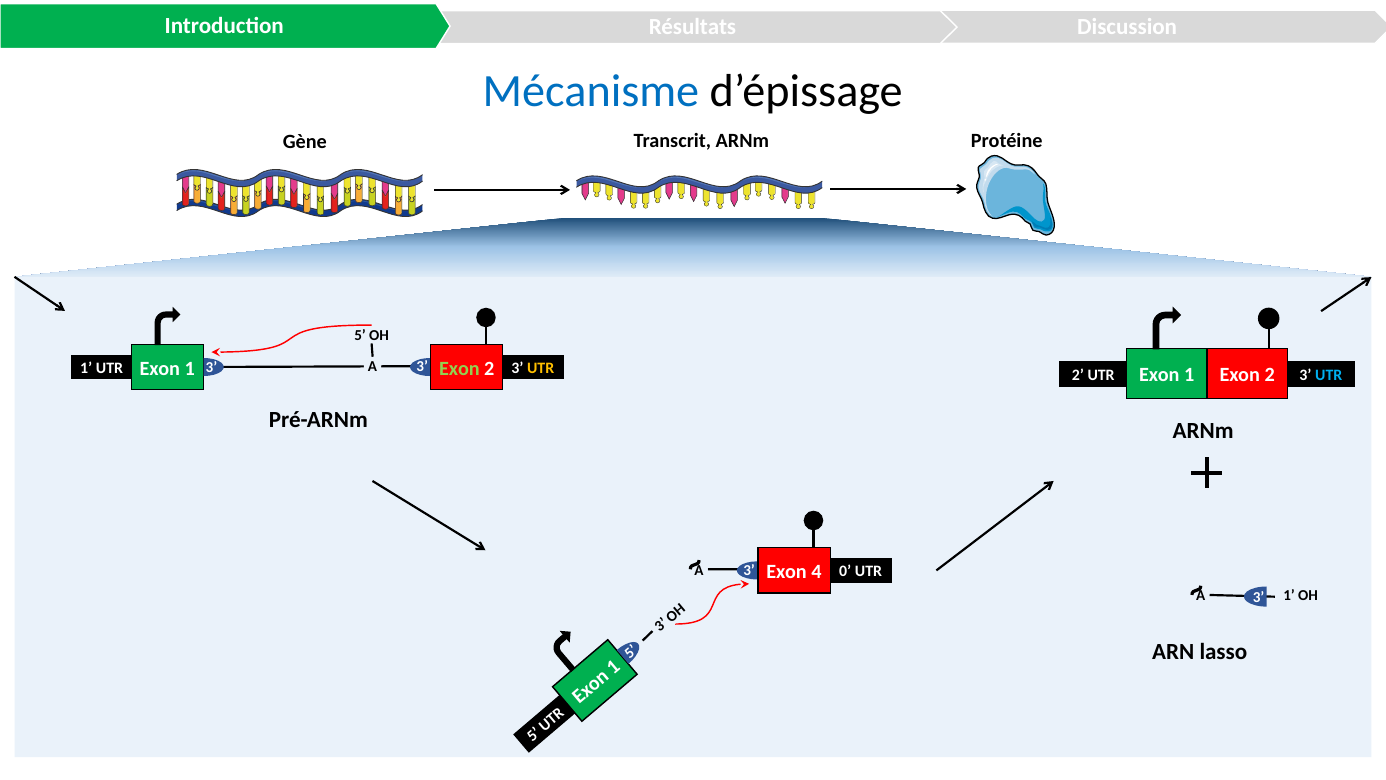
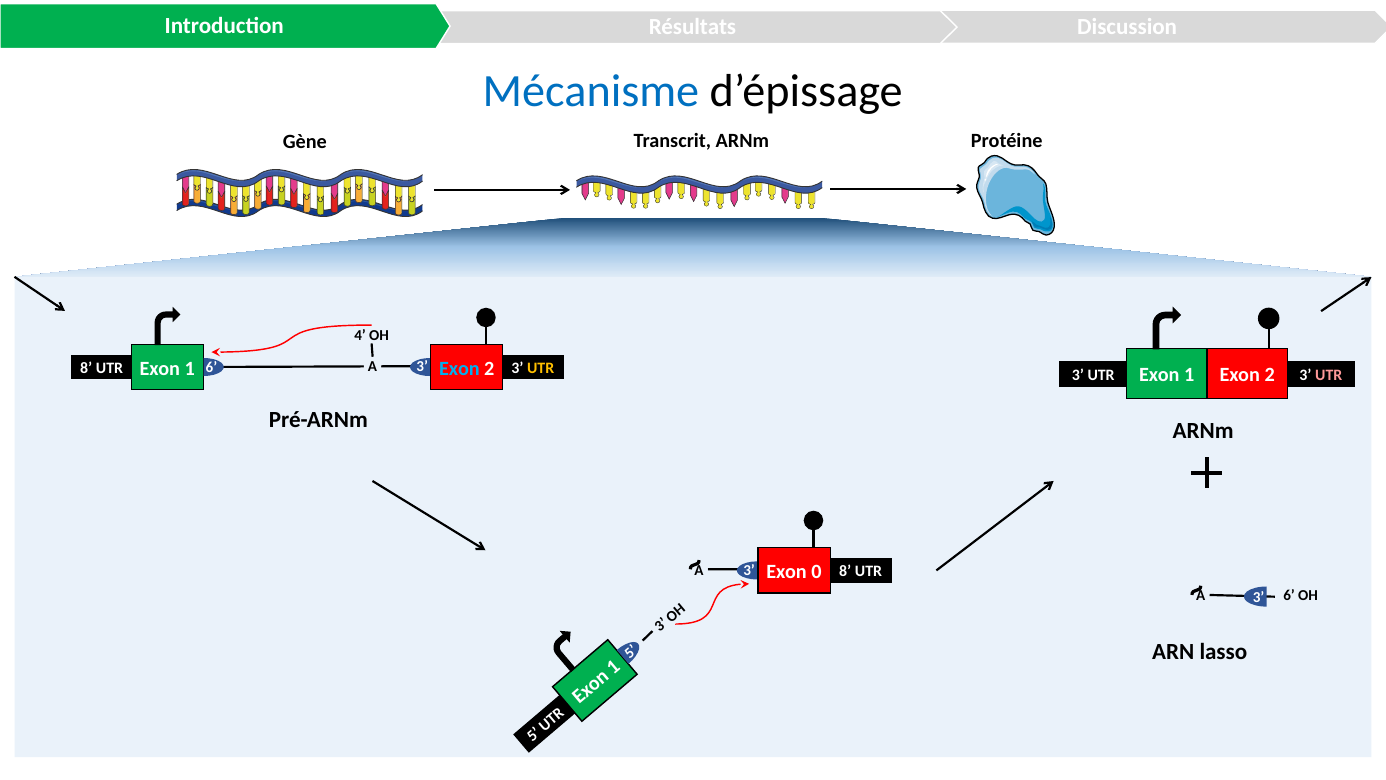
5: 5 -> 4 (360, 335)
1 3: 3 -> 6 (211, 367)
Exon colour: light green -> light blue (459, 368)
1: 1 -> 8 (86, 368)
2: 2 -> 3 (1078, 375)
UTR colour: light blue -> pink (1329, 375)
4: 4 -> 0 (817, 571)
0: 0 -> 8 (845, 571)
3 1: 1 -> 6 (1289, 595)
